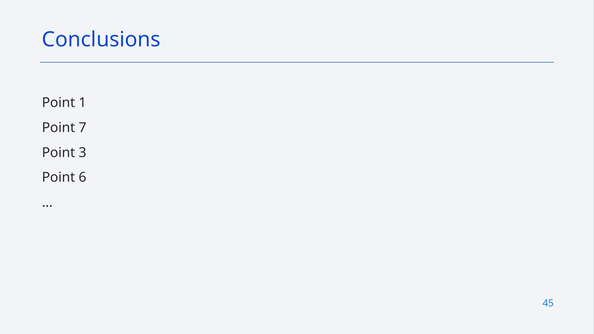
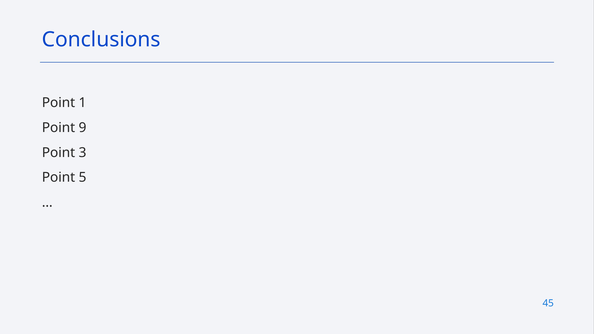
7: 7 -> 9 (83, 128)
6: 6 -> 5 (83, 178)
